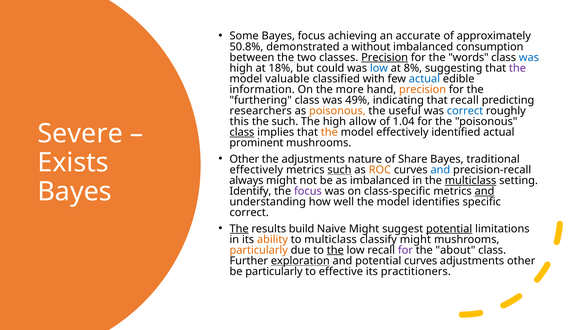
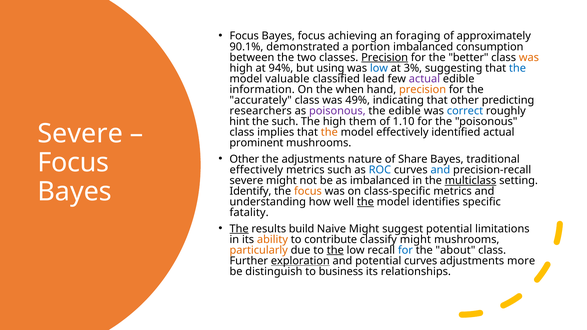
Some: Some -> Focus (244, 36)
accurate: accurate -> foraging (418, 36)
50.8%: 50.8% -> 90.1% (246, 47)
without: without -> portion (371, 47)
words: words -> better (468, 57)
was colour: blue -> orange (529, 57)
18%: 18% -> 94% (281, 68)
could: could -> using (330, 68)
8%: 8% -> 3% (413, 68)
the colour: purple -> blue (517, 68)
with: with -> lead (374, 79)
actual colour: blue -> purple (424, 79)
more: more -> when (350, 90)
furthering: furthering -> accurately (261, 100)
that recall: recall -> other (465, 100)
poisonous colour: orange -> purple (337, 111)
the useful: useful -> edible (405, 111)
this: this -> hint (239, 122)
allow: allow -> them (363, 122)
1.04: 1.04 -> 1.10 (404, 122)
class underline: present -> none (242, 132)
Exists: Exists -> Focus (73, 163)
such underline: present -> none (339, 170)
ROC colour: orange -> blue (380, 170)
always: always -> severe (246, 181)
focus colour: purple -> orange (308, 191)
and underline: present -> none (484, 191)
the underline: none -> present (365, 202)
correct: correct -> fatality (249, 213)
potential underline: present -> none (449, 229)
to multiclass: multiclass -> contribute (331, 240)
for colour: purple -> blue (405, 250)
adjustments other: other -> more (521, 261)
be particularly: particularly -> distinguish (274, 272)
effective: effective -> business (341, 272)
practitioners: practitioners -> relationships (416, 272)
